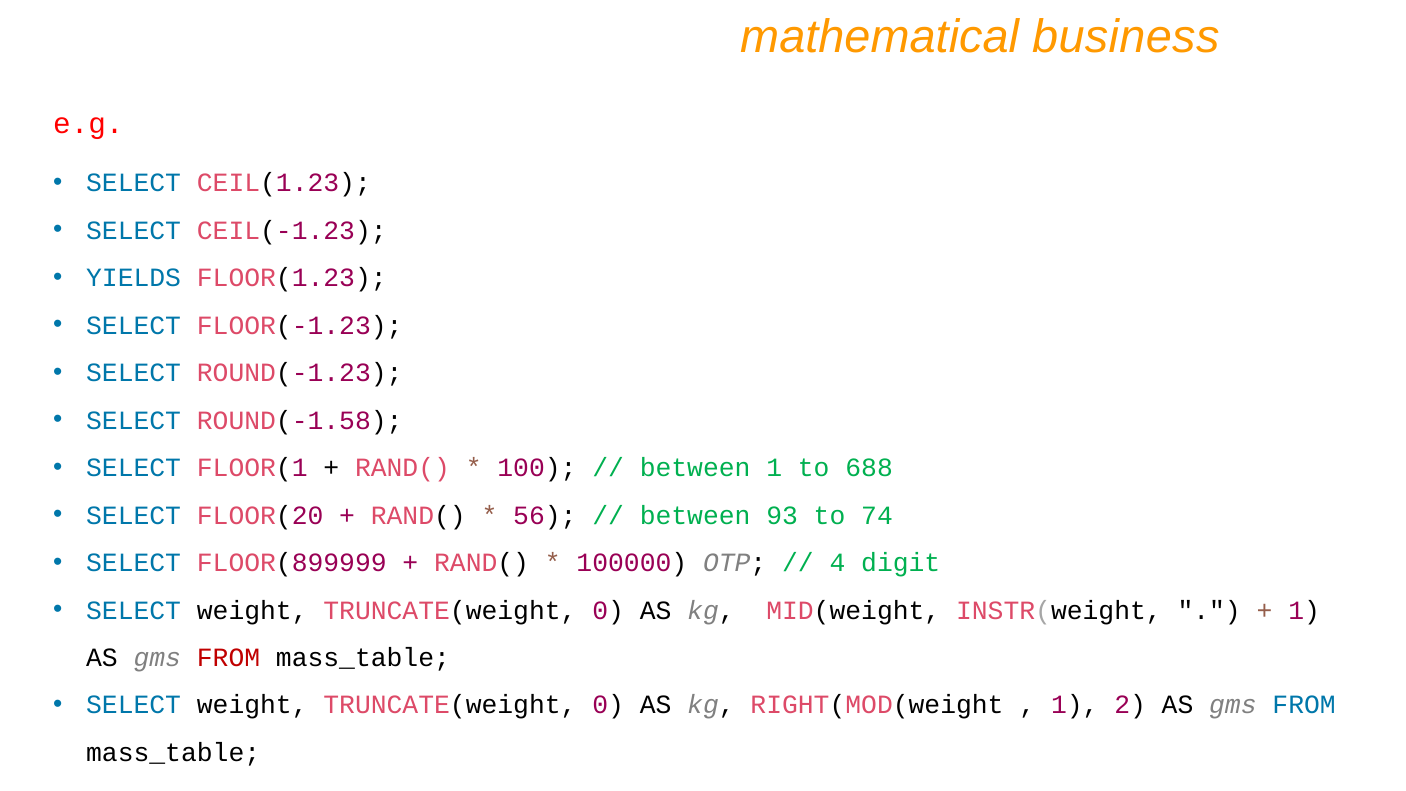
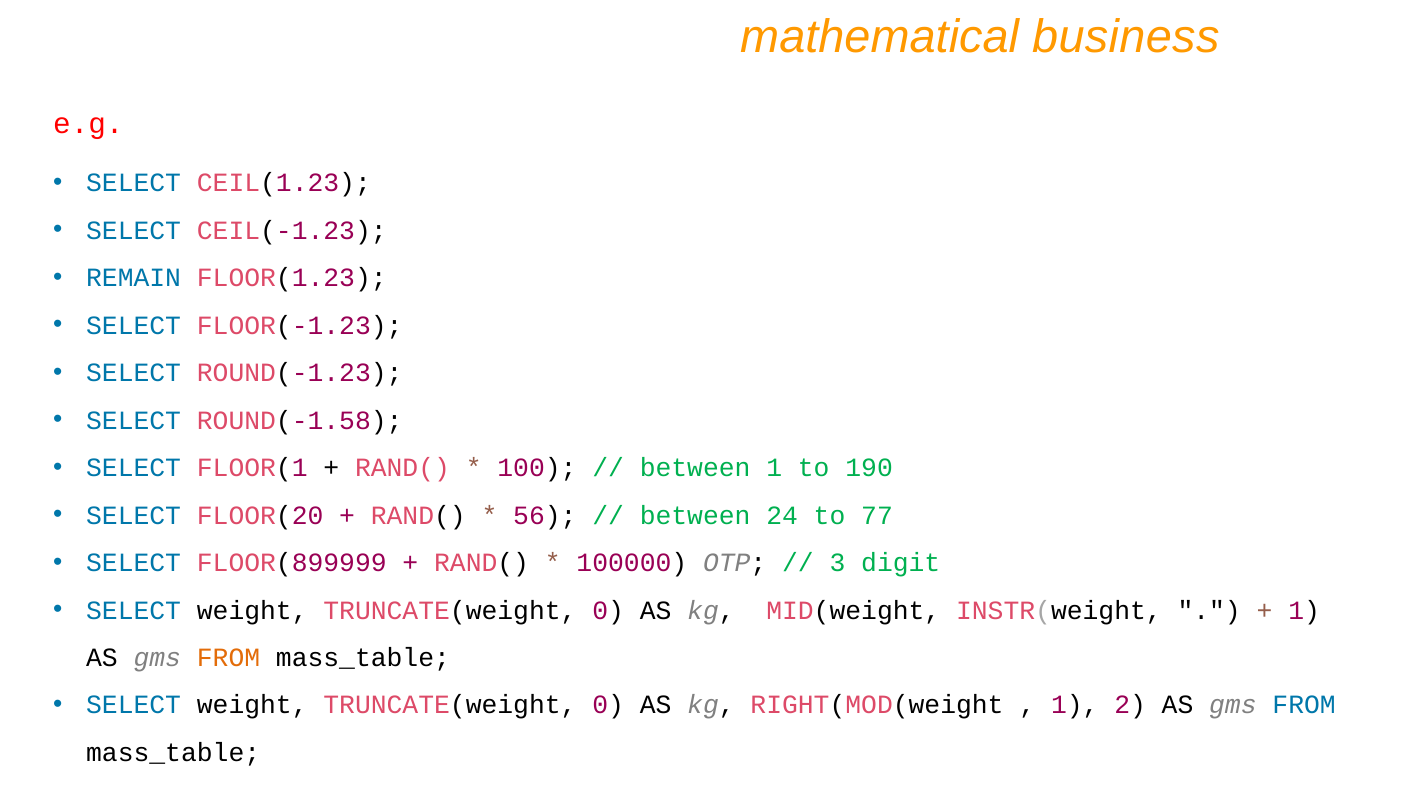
YIELDS: YIELDS -> REMAIN (134, 278)
688: 688 -> 190 (869, 468)
93: 93 -> 24 (782, 515)
74: 74 -> 77 (877, 515)
4: 4 -> 3 (837, 563)
FROM colour: red -> orange (229, 658)
